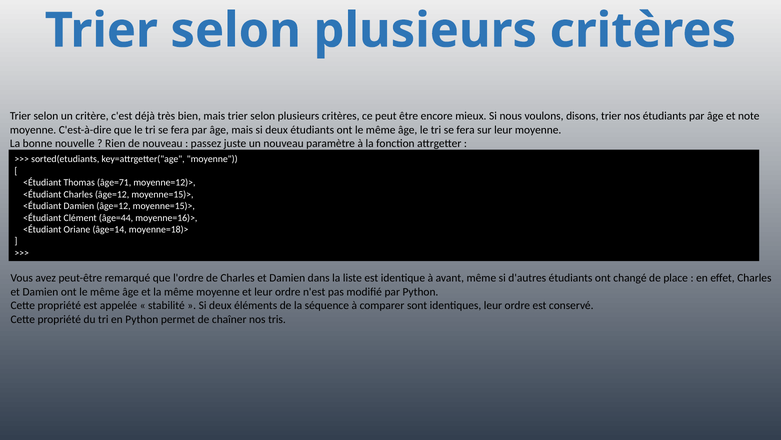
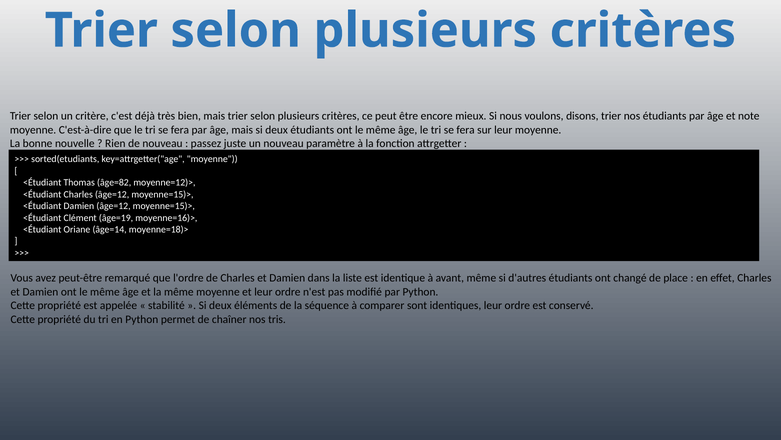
âge=71: âge=71 -> âge=82 (114, 182)
âge=44: âge=44 -> âge=19 (116, 217)
